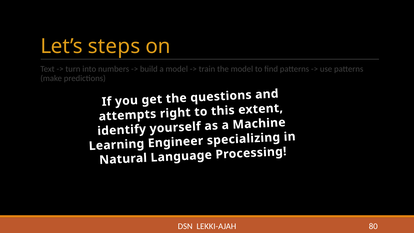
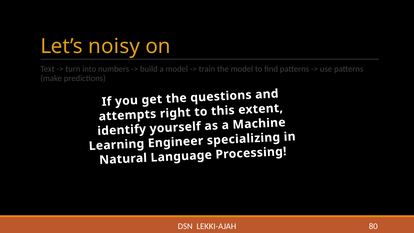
steps: steps -> noisy (114, 46)
